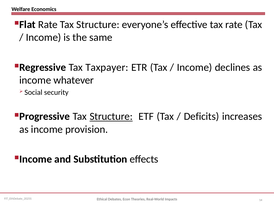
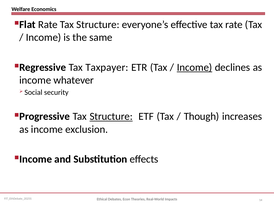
Income underline: none -> present (194, 67)
Deficits: Deficits -> Though (201, 116)
provision: provision -> exclusion (87, 129)
